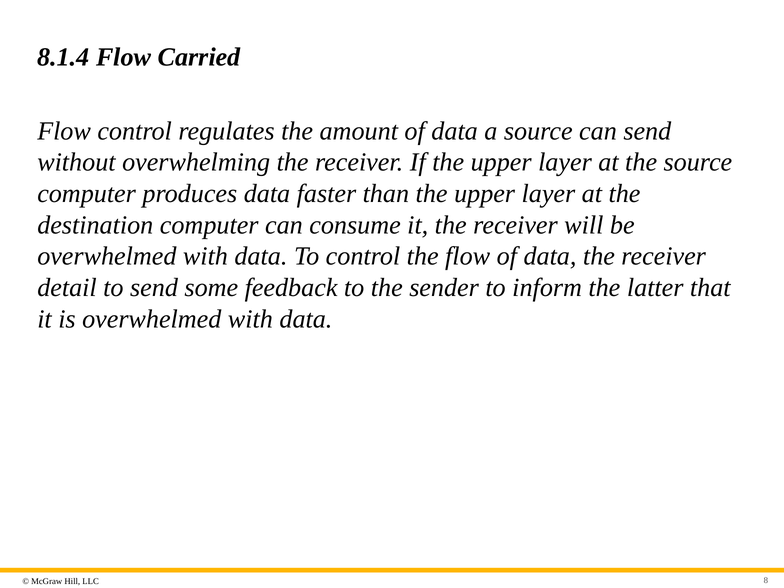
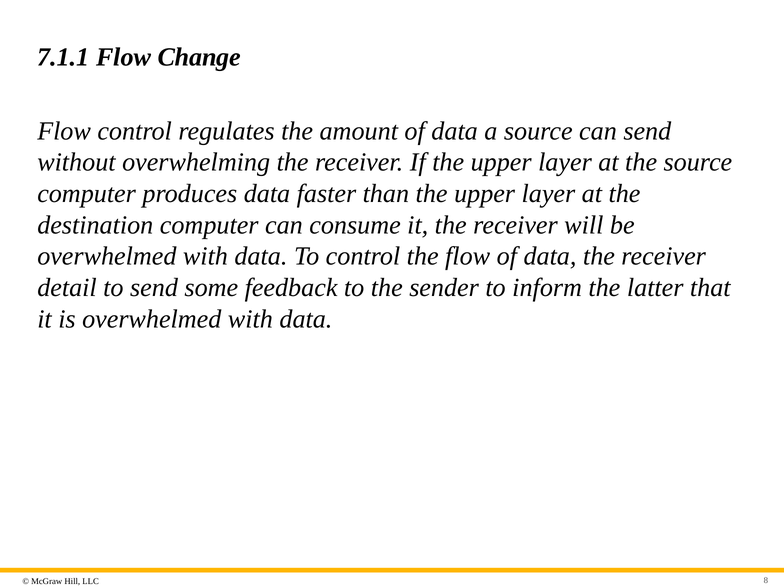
8.1.4: 8.1.4 -> 7.1.1 (63, 57)
Carried: Carried -> Change (199, 57)
